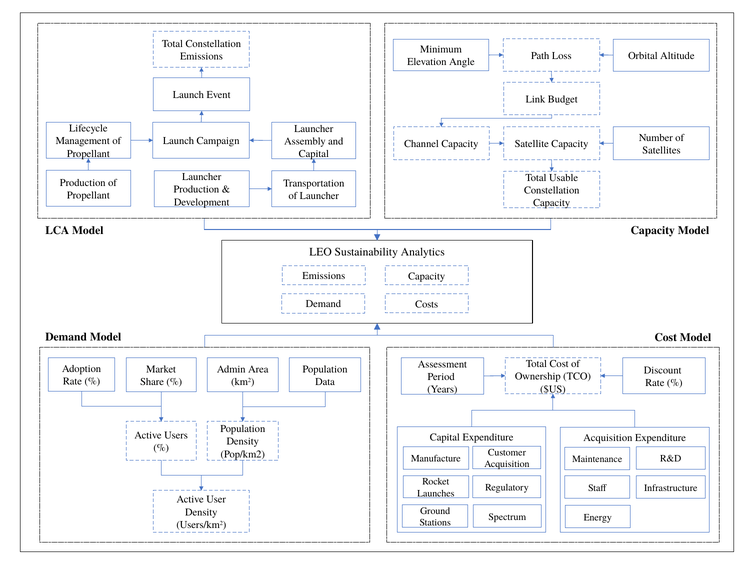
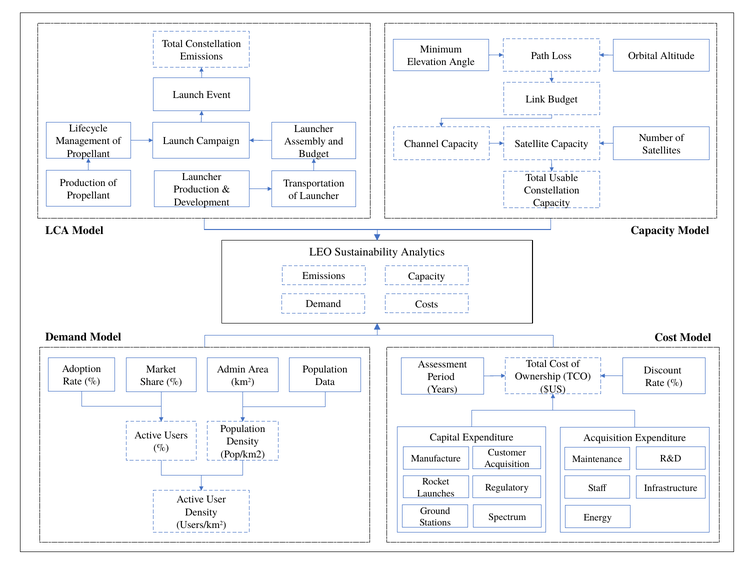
Capital: Capital -> Budget (314, 154)
